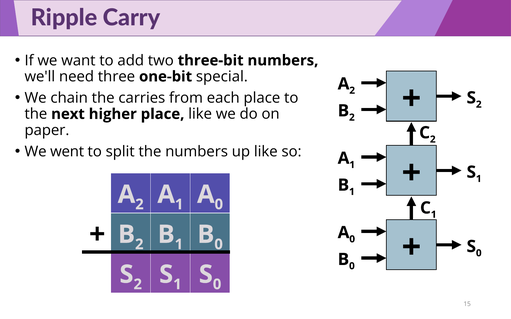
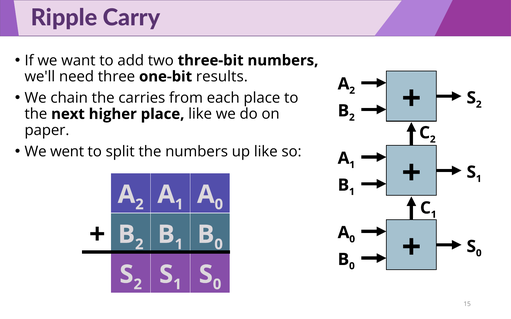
special: special -> results (222, 77)
